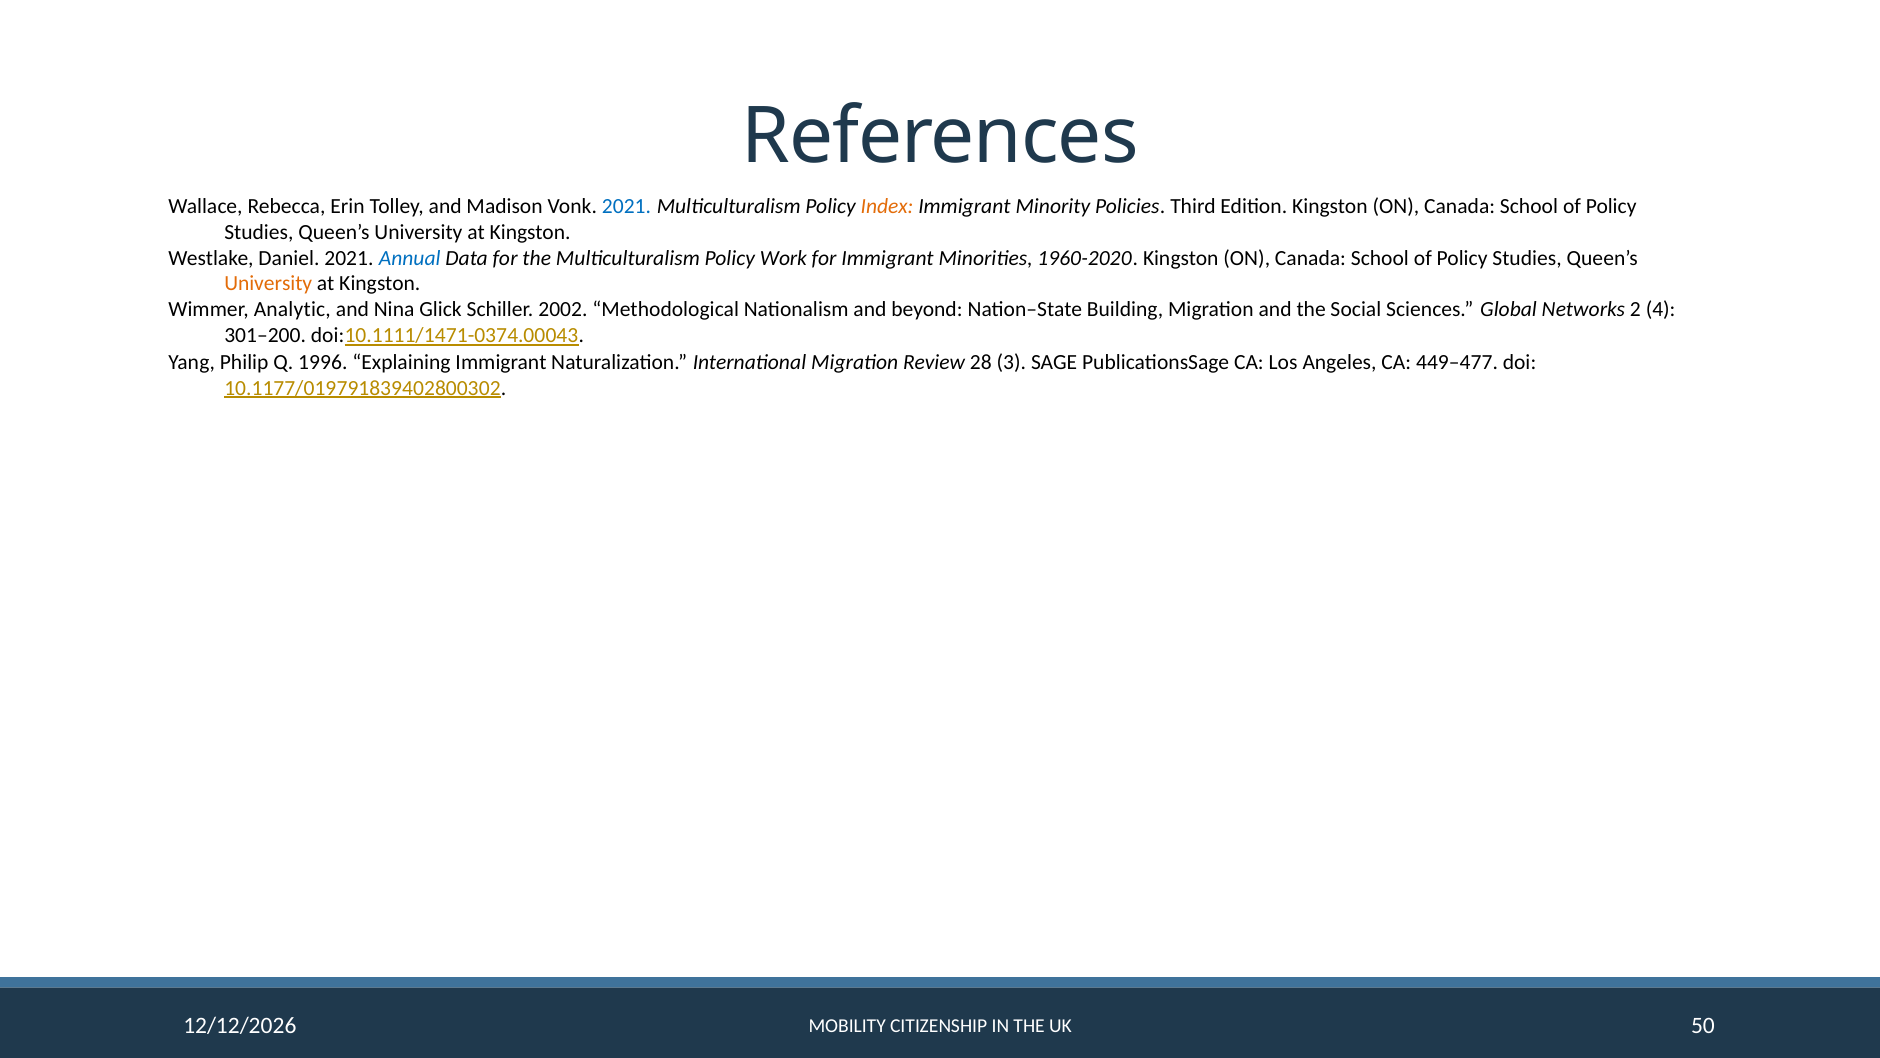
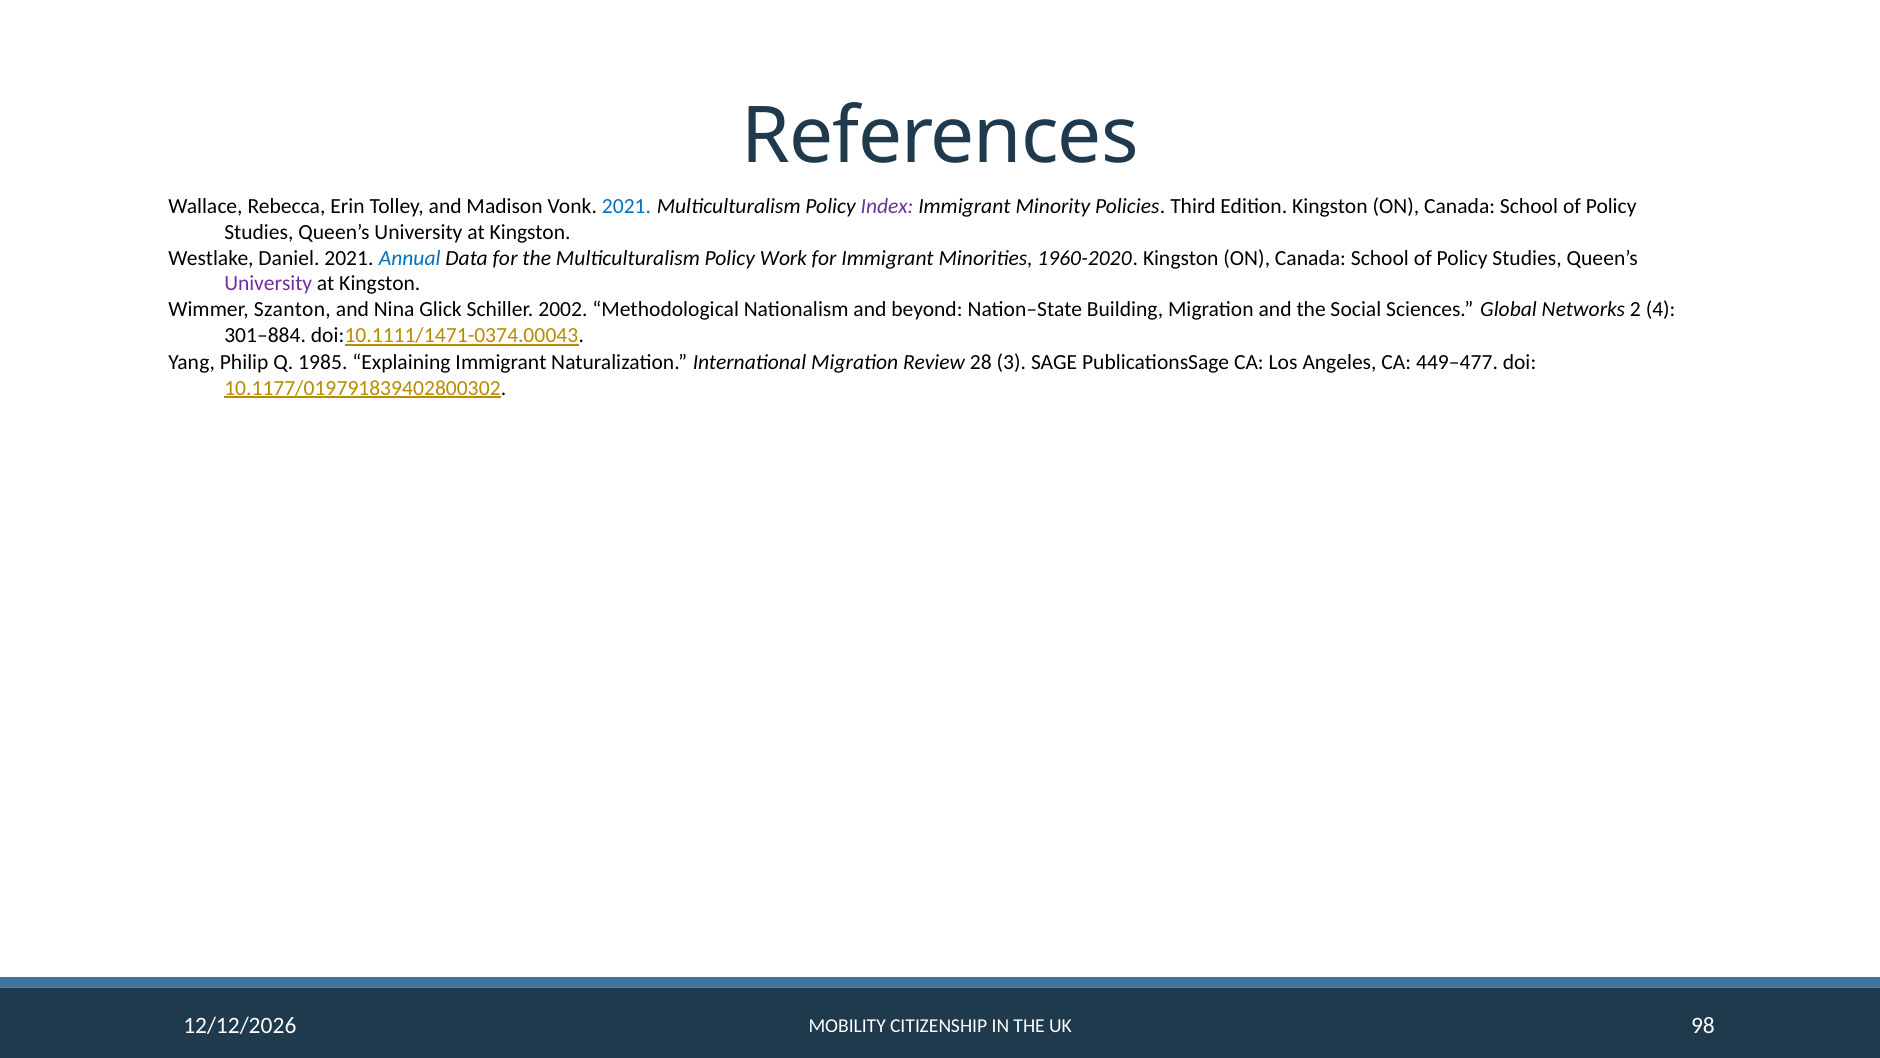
Index colour: orange -> purple (887, 206)
University colour: orange -> purple (268, 284)
Analytic: Analytic -> Szanton (292, 310)
301–200: 301–200 -> 301–884 (265, 335)
1996: 1996 -> 1985 (323, 362)
50: 50 -> 98 (1703, 1026)
